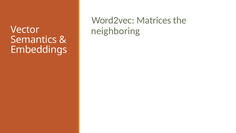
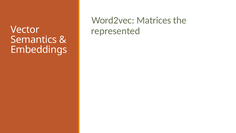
neighboring: neighboring -> represented (116, 31)
